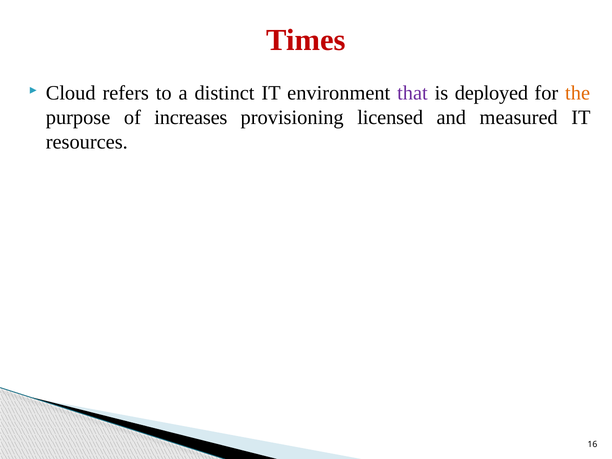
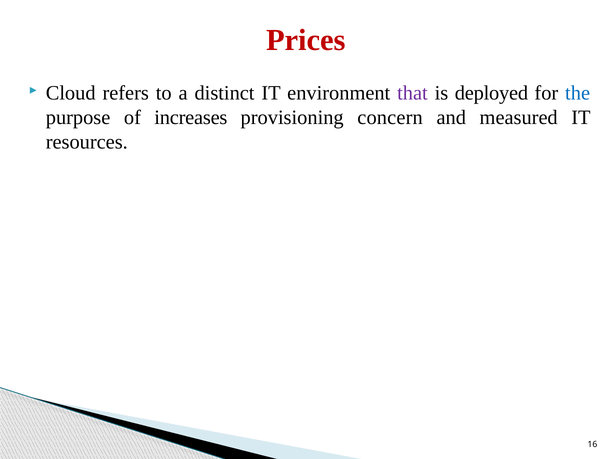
Times: Times -> Prices (306, 40)
the colour: orange -> blue (578, 93)
licensed: licensed -> concern (390, 118)
